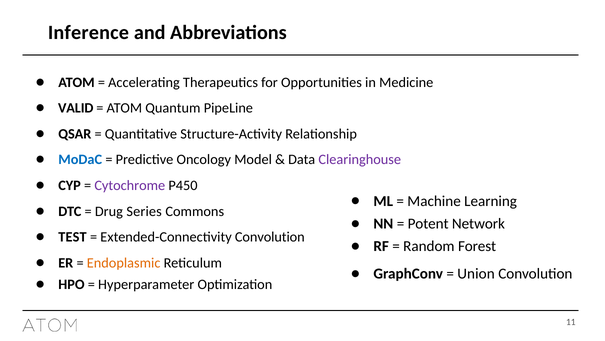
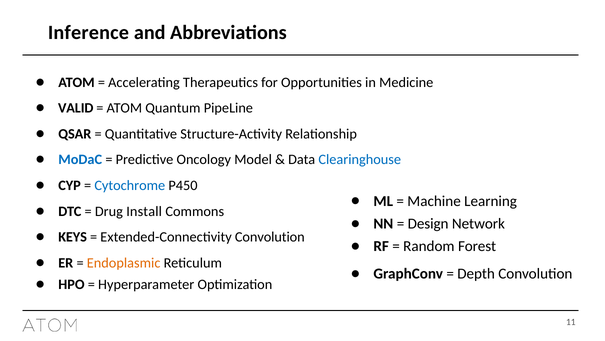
Clearinghouse colour: purple -> blue (360, 159)
Cytochrome colour: purple -> blue (130, 185)
Series: Series -> Install (144, 211)
Potent: Potent -> Design (428, 223)
TEST: TEST -> KEYS (73, 237)
Union: Union -> Depth (476, 273)
